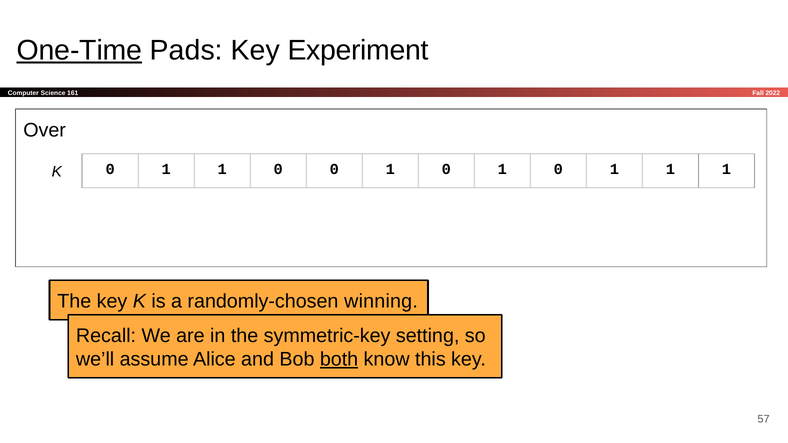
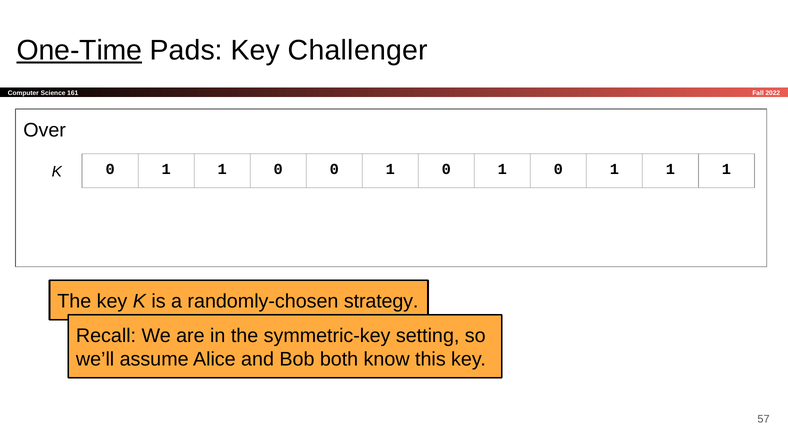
Experiment: Experiment -> Challenger (358, 50)
winning: winning -> strategy (381, 302)
both underline: present -> none (339, 360)
